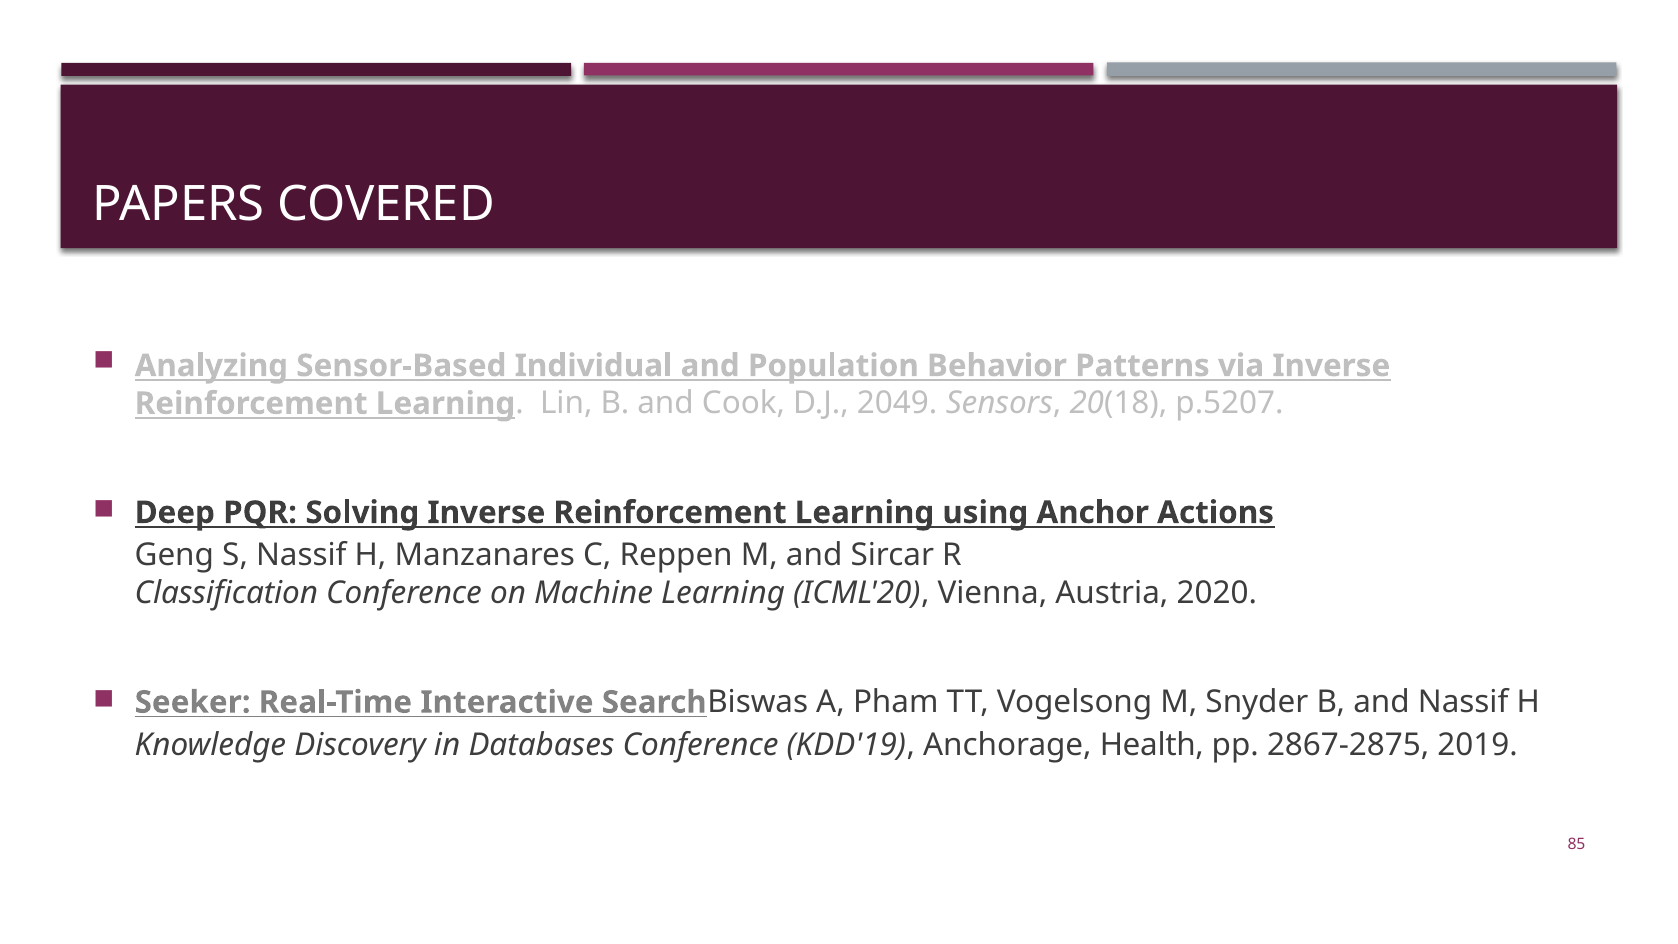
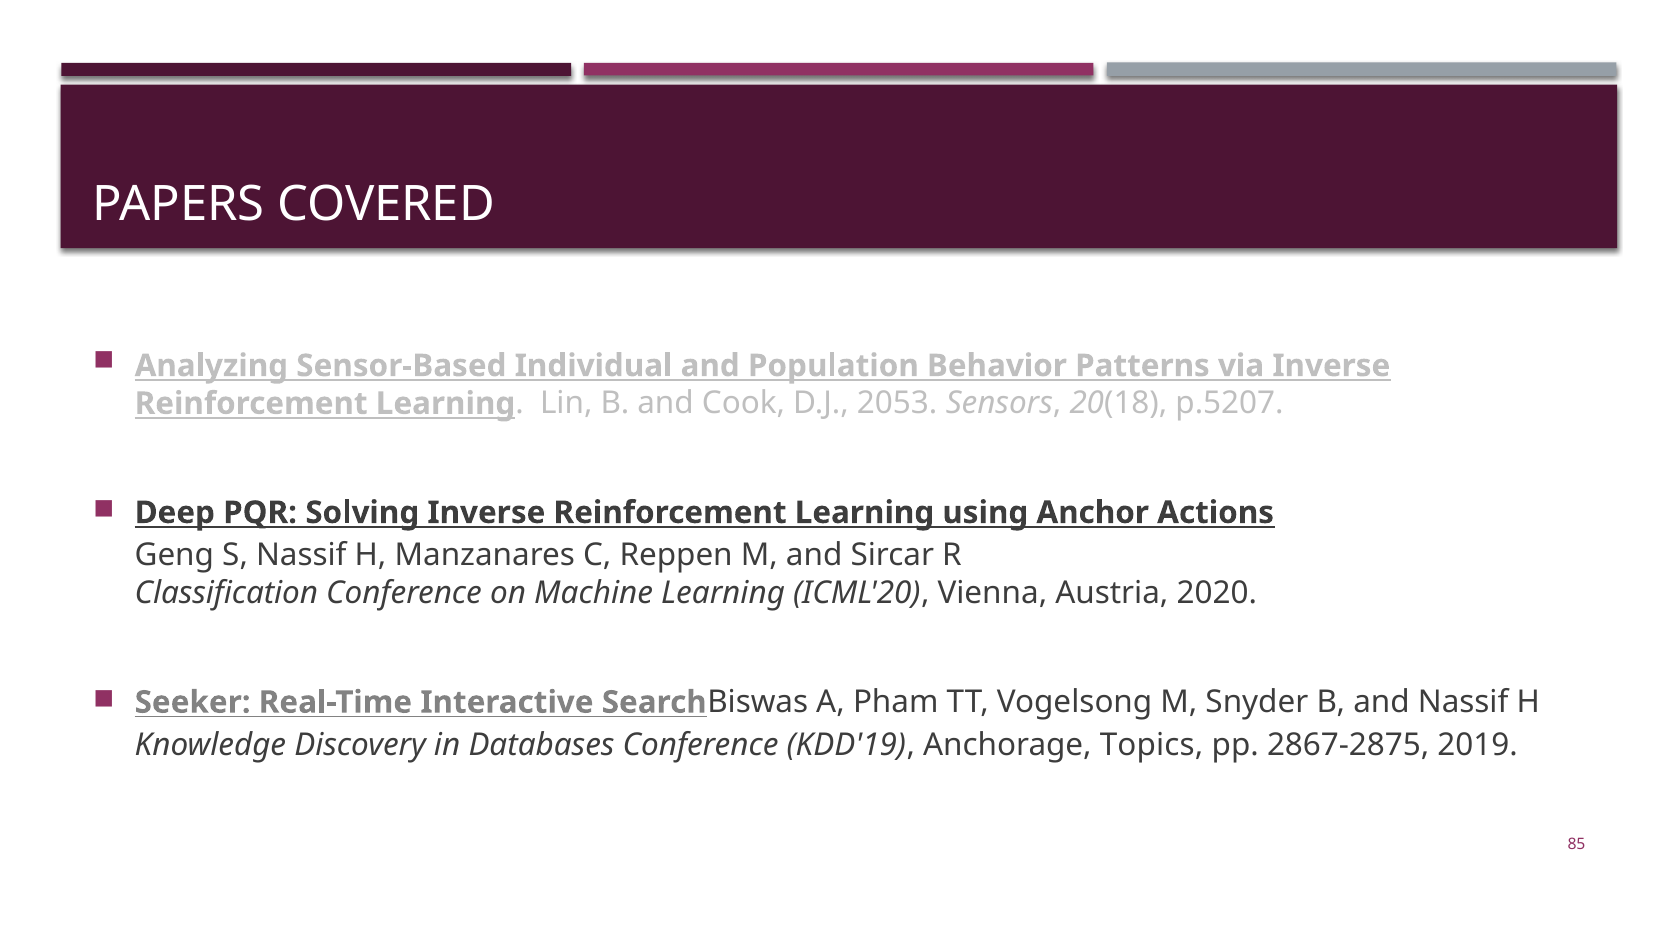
2049: 2049 -> 2053 (897, 403)
Health: Health -> Topics (1152, 745)
